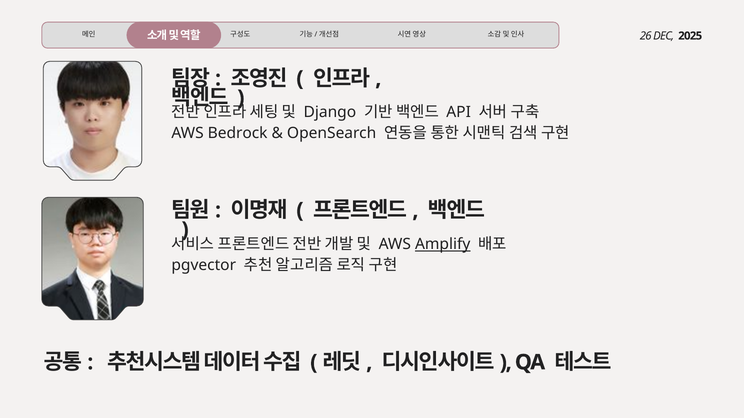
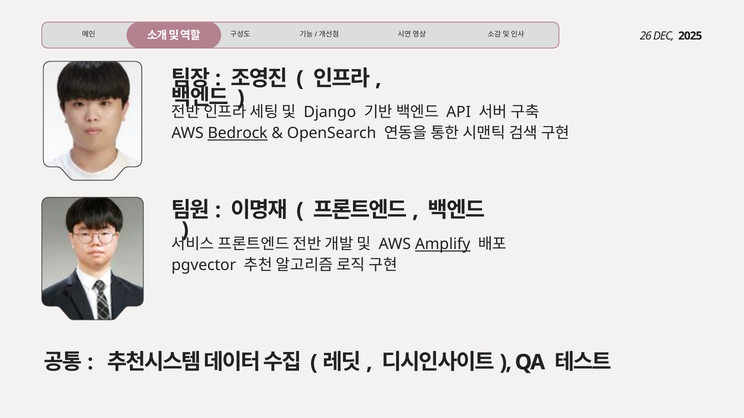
Bedrock underline: none -> present (238, 134)
